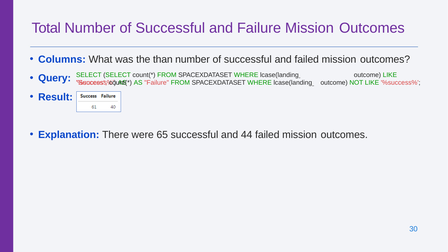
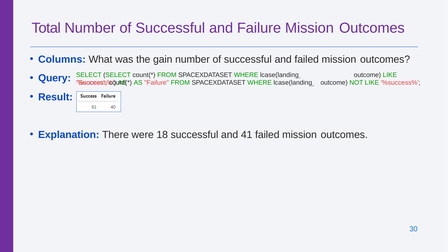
than: than -> gain (163, 59)
65: 65 -> 18 (162, 135)
44: 44 -> 41 (247, 135)
